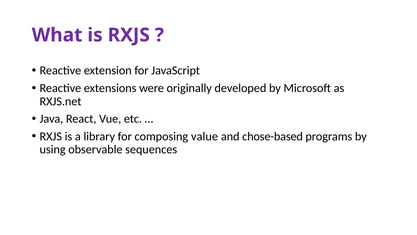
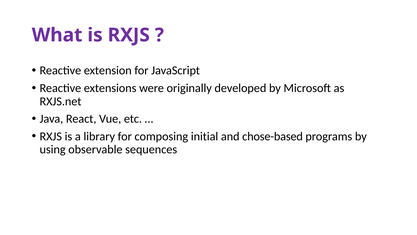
value: value -> initial (205, 136)
